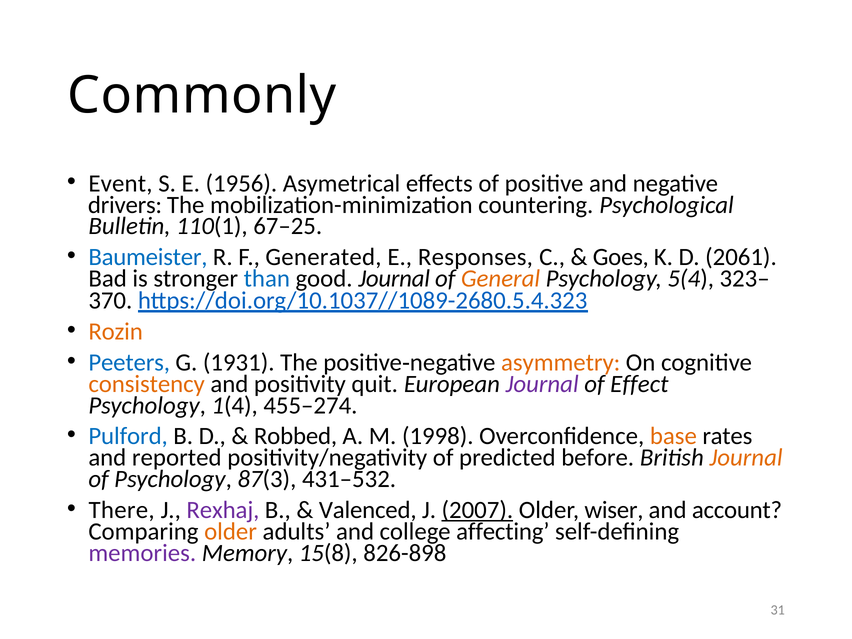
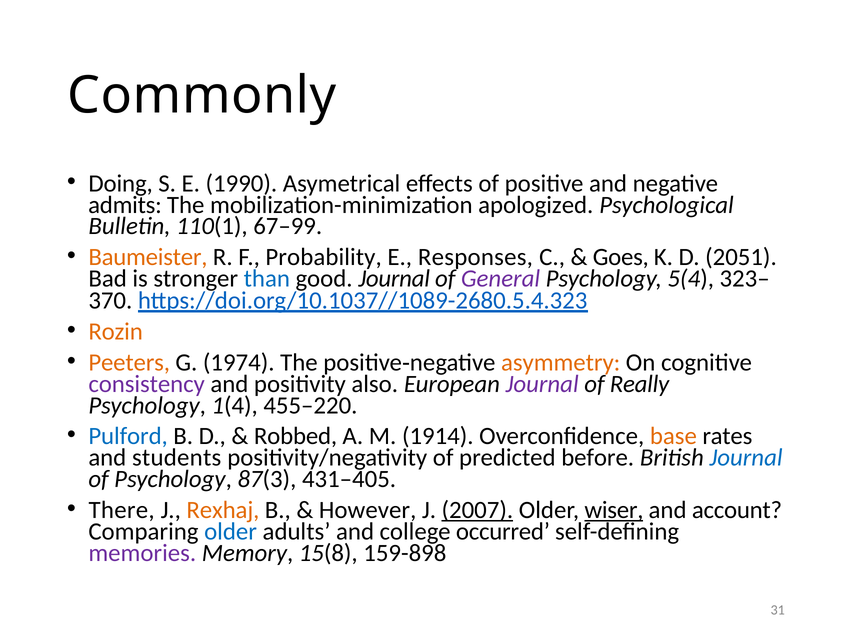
Event: Event -> Doing (121, 183)
1956: 1956 -> 1990 (241, 183)
drivers: drivers -> admits (125, 205)
countering: countering -> apologized (536, 205)
67–25: 67–25 -> 67–99 (288, 226)
Baumeister colour: blue -> orange (148, 257)
Generated: Generated -> Probability (324, 257)
2061: 2061 -> 2051 (741, 257)
General colour: orange -> purple (501, 279)
Peeters colour: blue -> orange (129, 362)
1931: 1931 -> 1974 (239, 362)
consistency colour: orange -> purple (147, 384)
quit: quit -> also (375, 384)
Effect: Effect -> Really (640, 384)
455–274: 455–274 -> 455–220 (310, 405)
1998: 1998 -> 1914 (438, 436)
reported: reported -> students (177, 458)
Journal colour: orange -> blue (746, 458)
431–532: 431–532 -> 431–405 (349, 479)
Rexhaj colour: purple -> orange (223, 510)
Valenced: Valenced -> However (368, 510)
wiser underline: none -> present (614, 510)
older colour: orange -> blue (231, 532)
affecting: affecting -> occurred (503, 532)
826-898: 826-898 -> 159-898 (405, 553)
